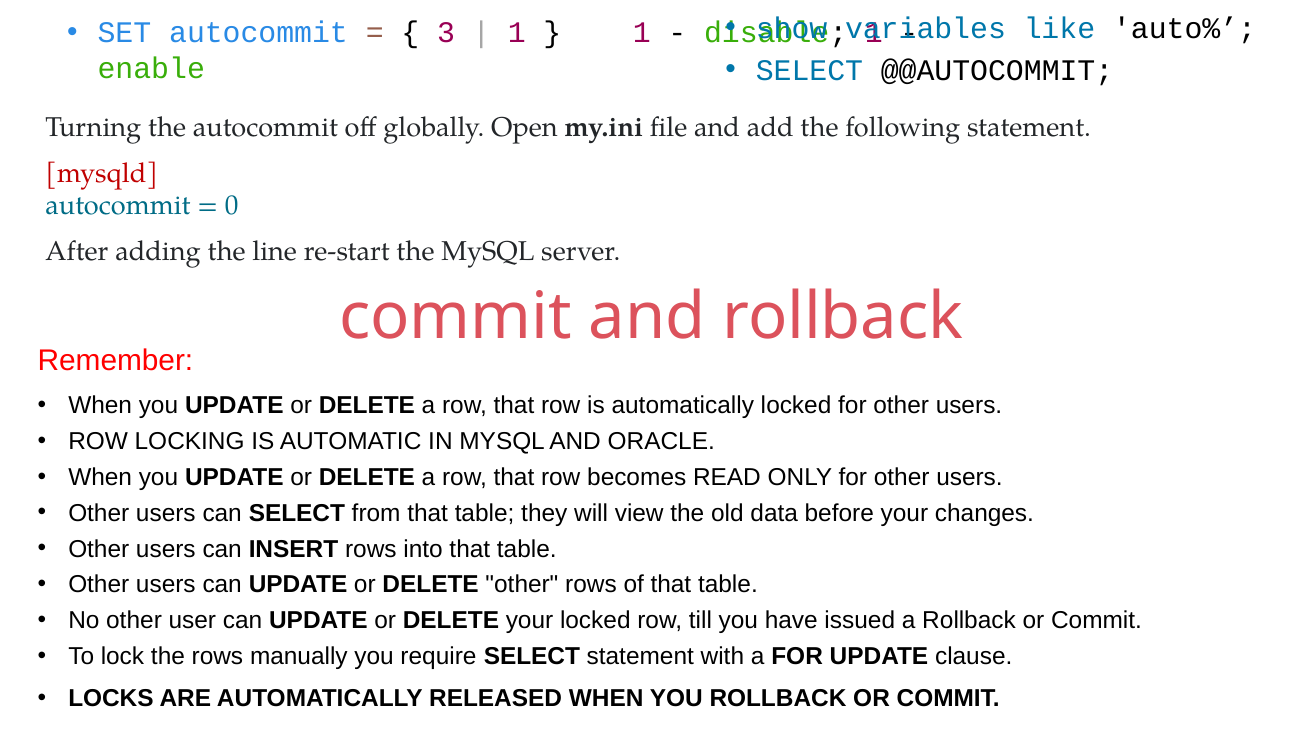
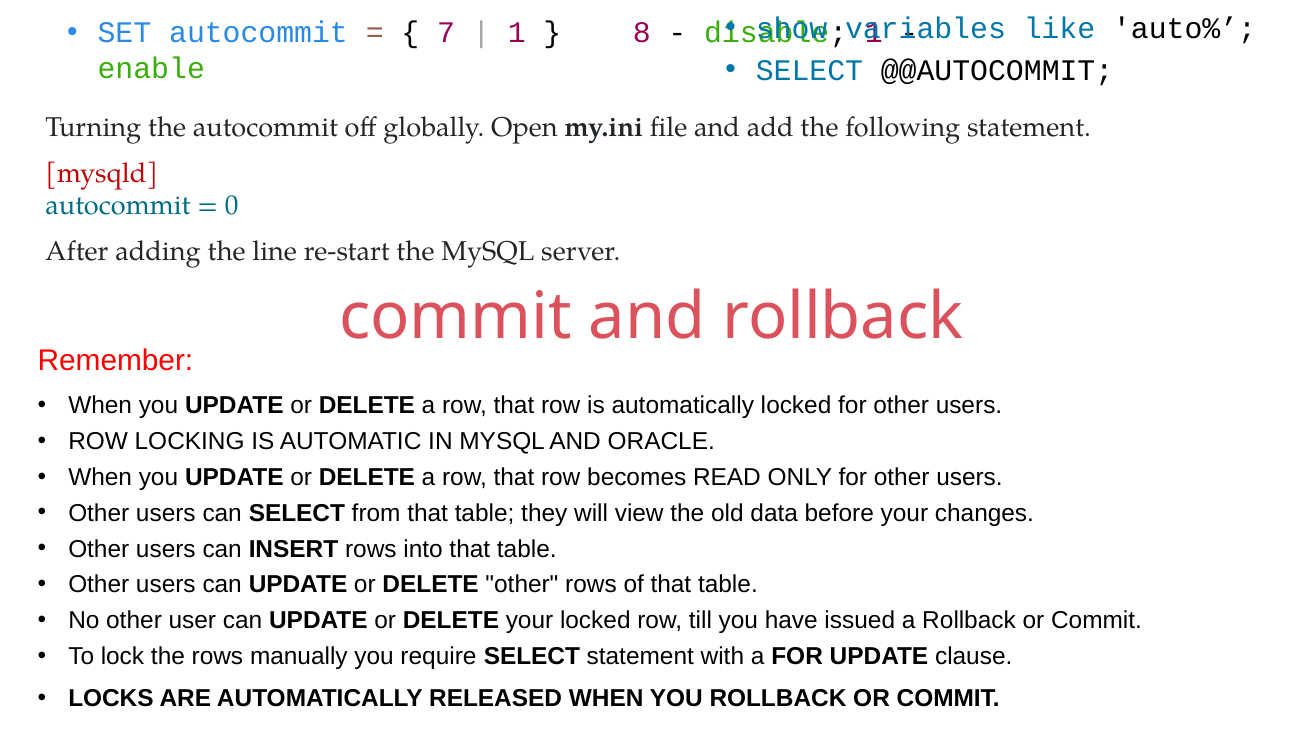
3: 3 -> 7 (446, 33)
1: 1 -> 8 (642, 33)
